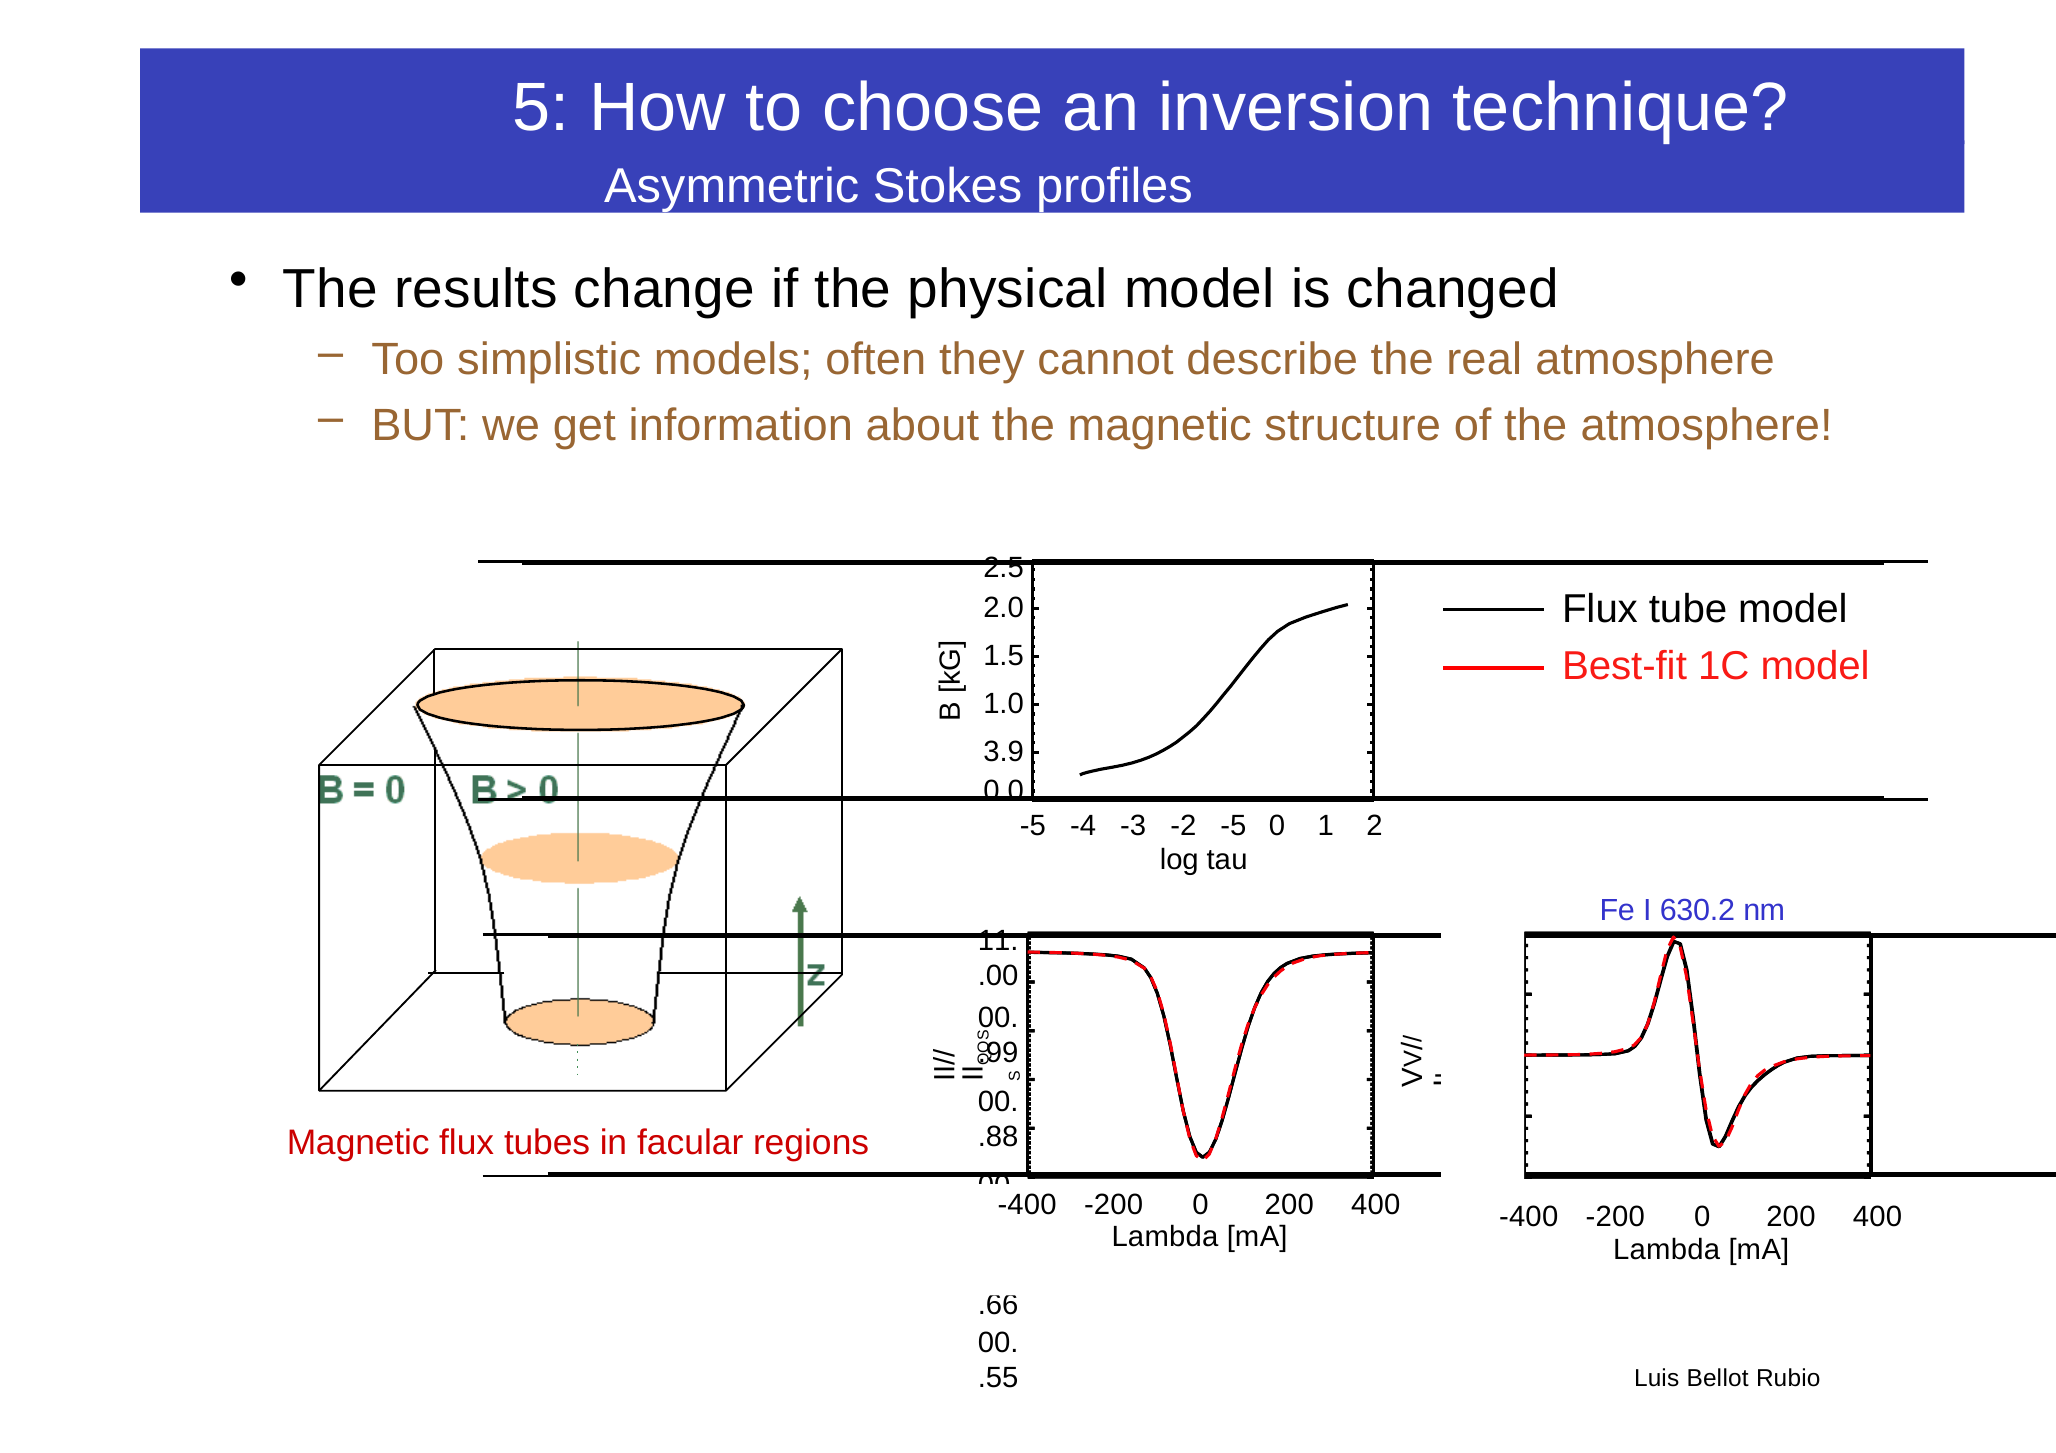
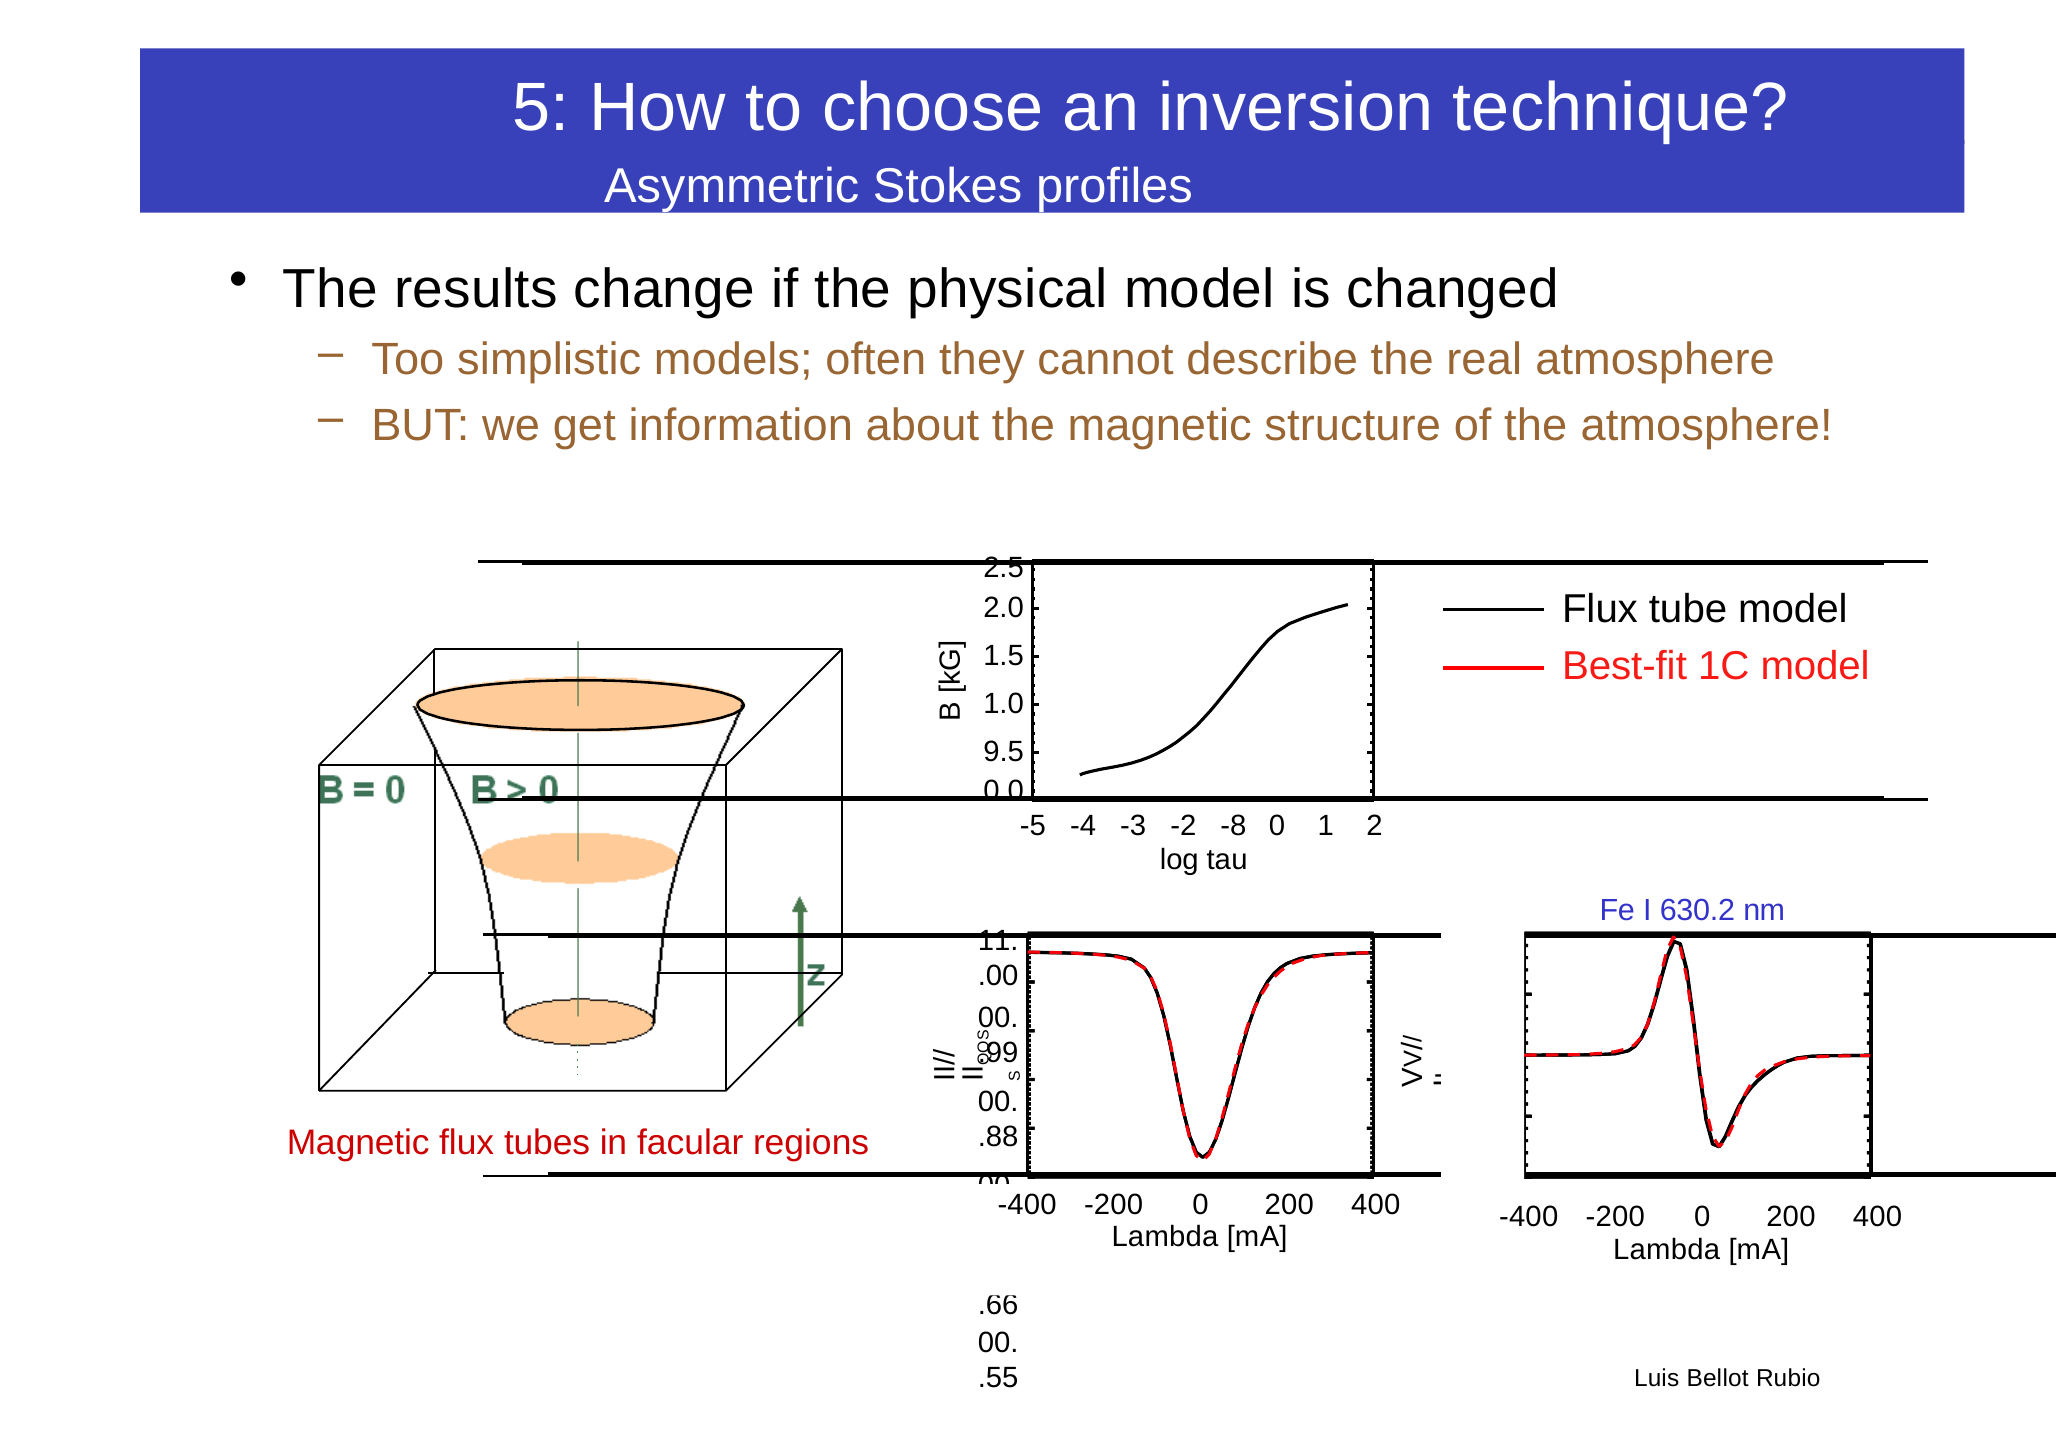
3.9: 3.9 -> 9.5 (1004, 752)
-2 -5: -5 -> -8 (1233, 826)
